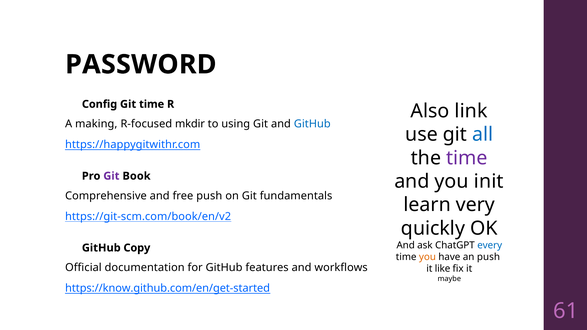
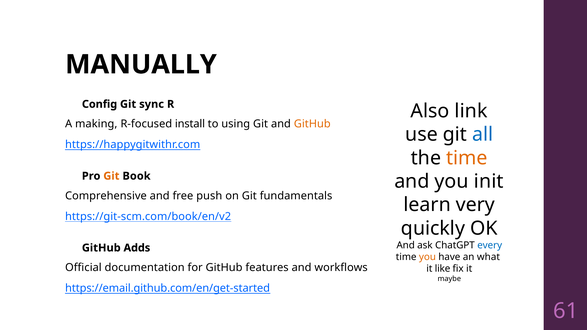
PASSWORD: PASSWORD -> MANUALLY (141, 65)
Git time: time -> sync (152, 104)
mkdir: mkdir -> install (190, 124)
GitHub colour: blue -> orange (312, 124)
time colour: purple -> orange (467, 158)
Git colour: purple -> orange (111, 176)
Copy: Copy -> Adds (137, 248)
an push: push -> what (488, 257)
https://know.github.com/en/get-started: https://know.github.com/en/get-started -> https://email.github.com/en/get-started (168, 288)
